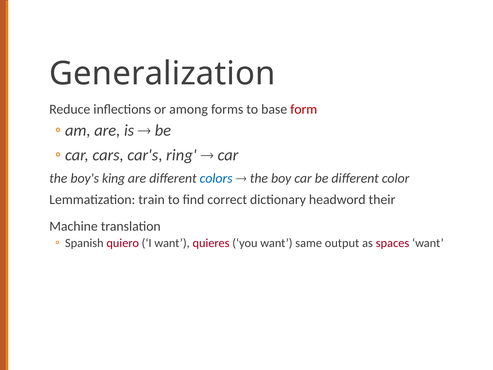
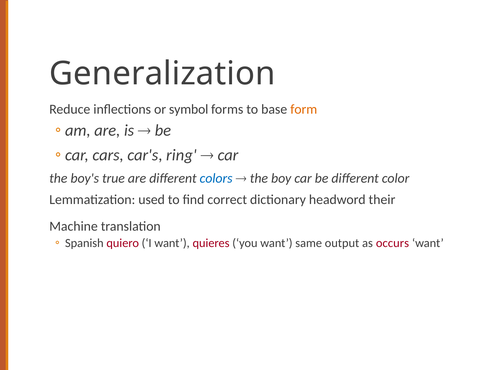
among: among -> symbol (189, 109)
form colour: red -> orange (304, 109)
king: king -> true (113, 178)
train: train -> used (152, 200)
spaces: spaces -> occurs (392, 243)
